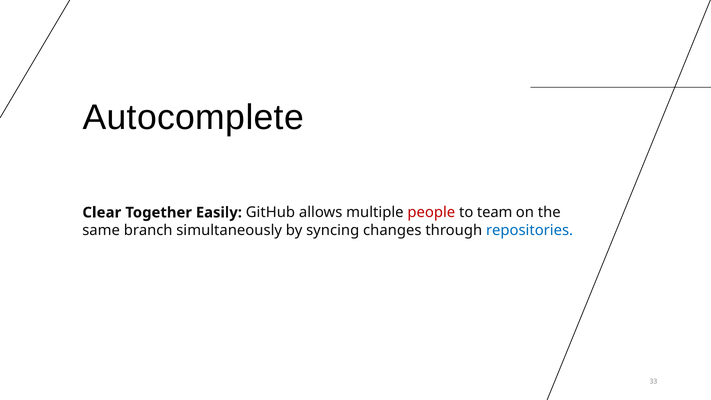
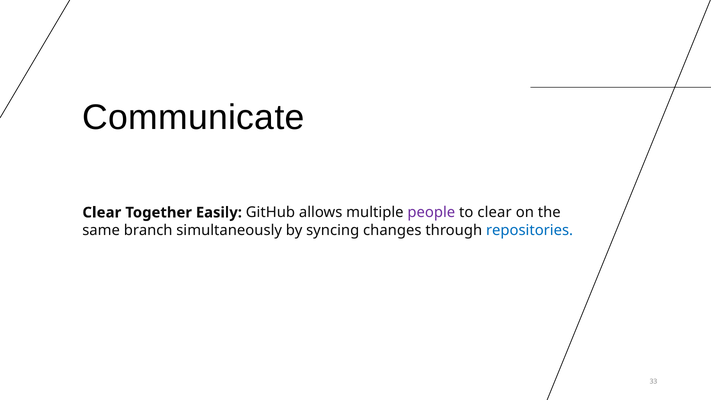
Autocomplete: Autocomplete -> Communicate (193, 117)
people colour: red -> purple (431, 213)
to team: team -> clear (495, 213)
